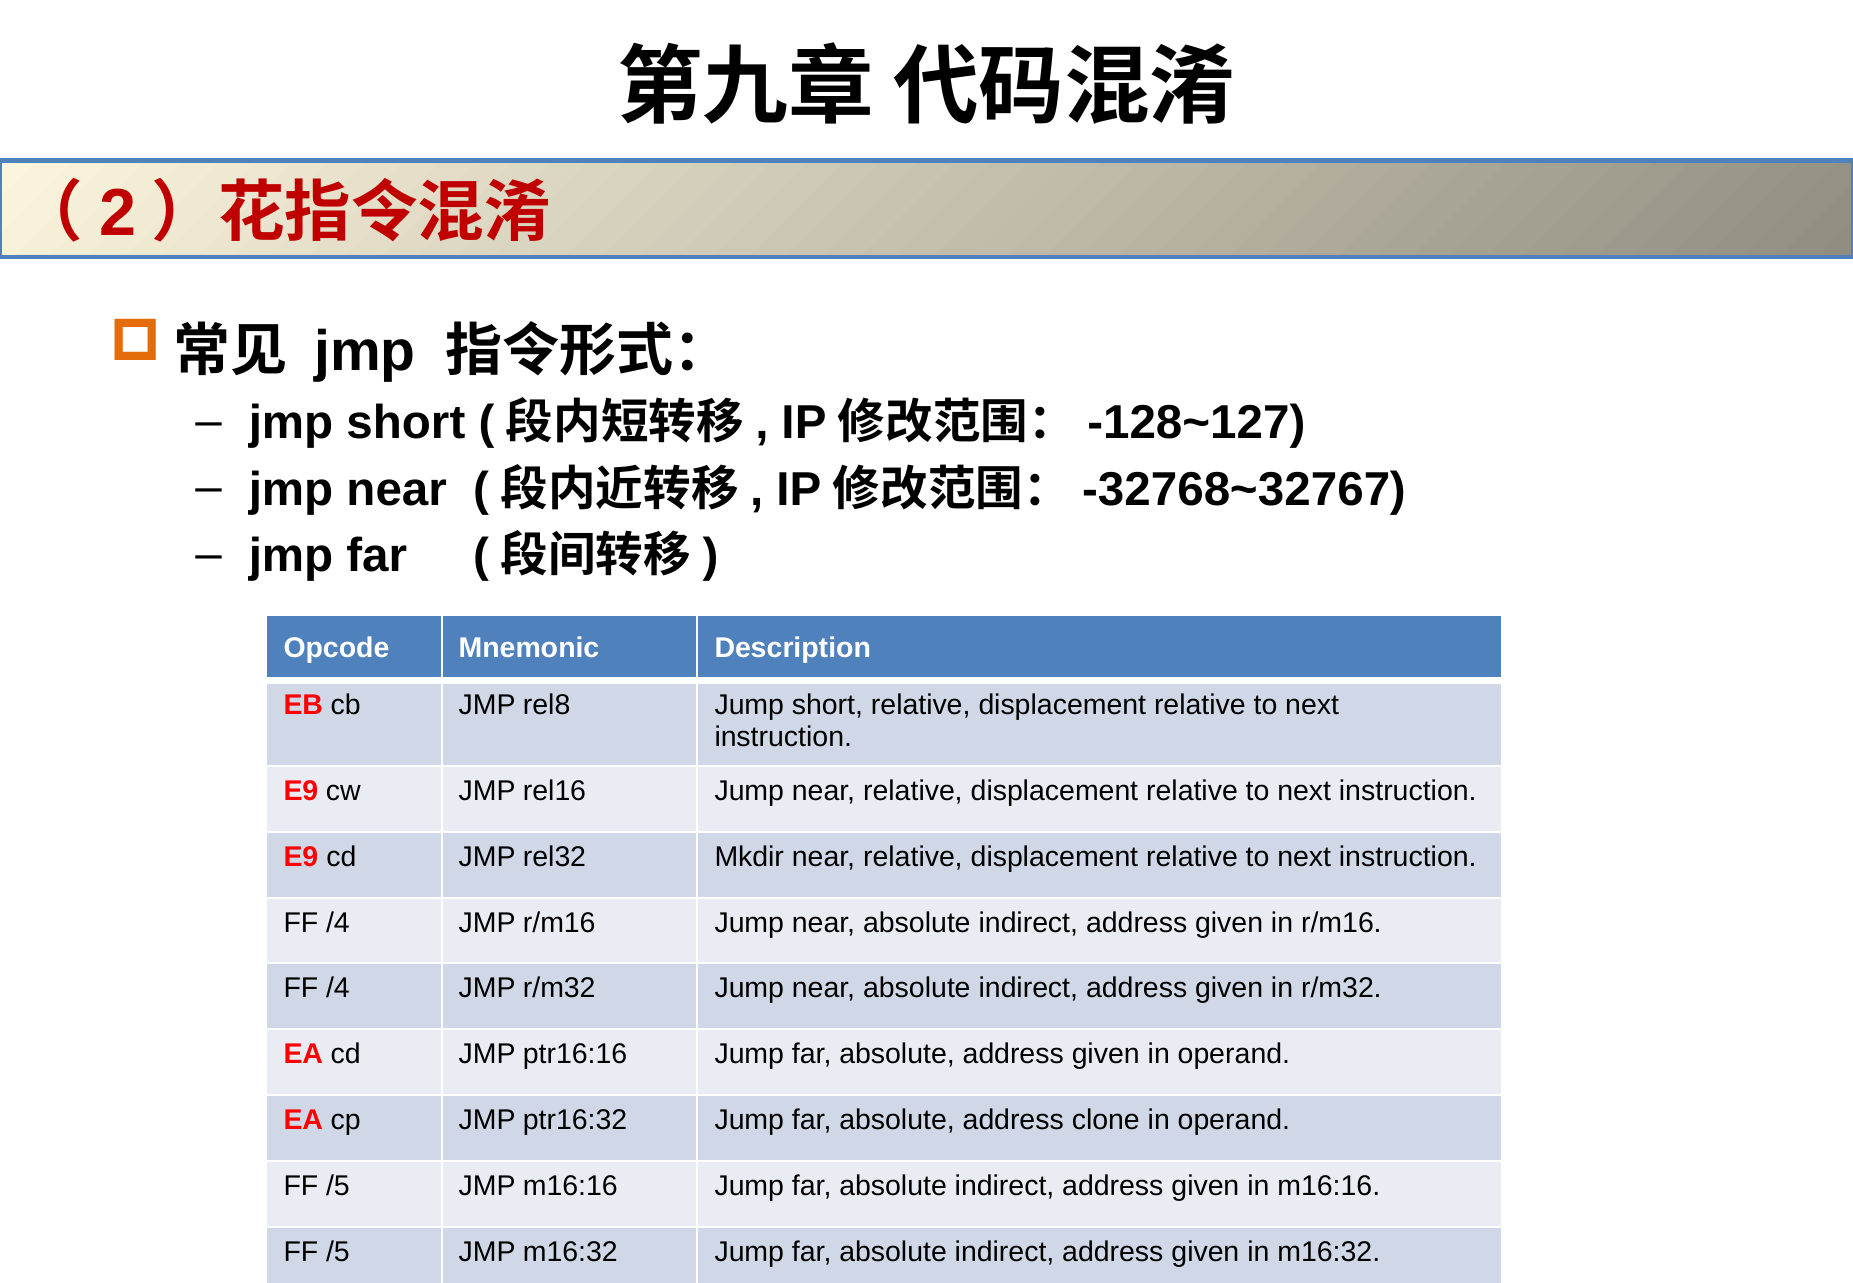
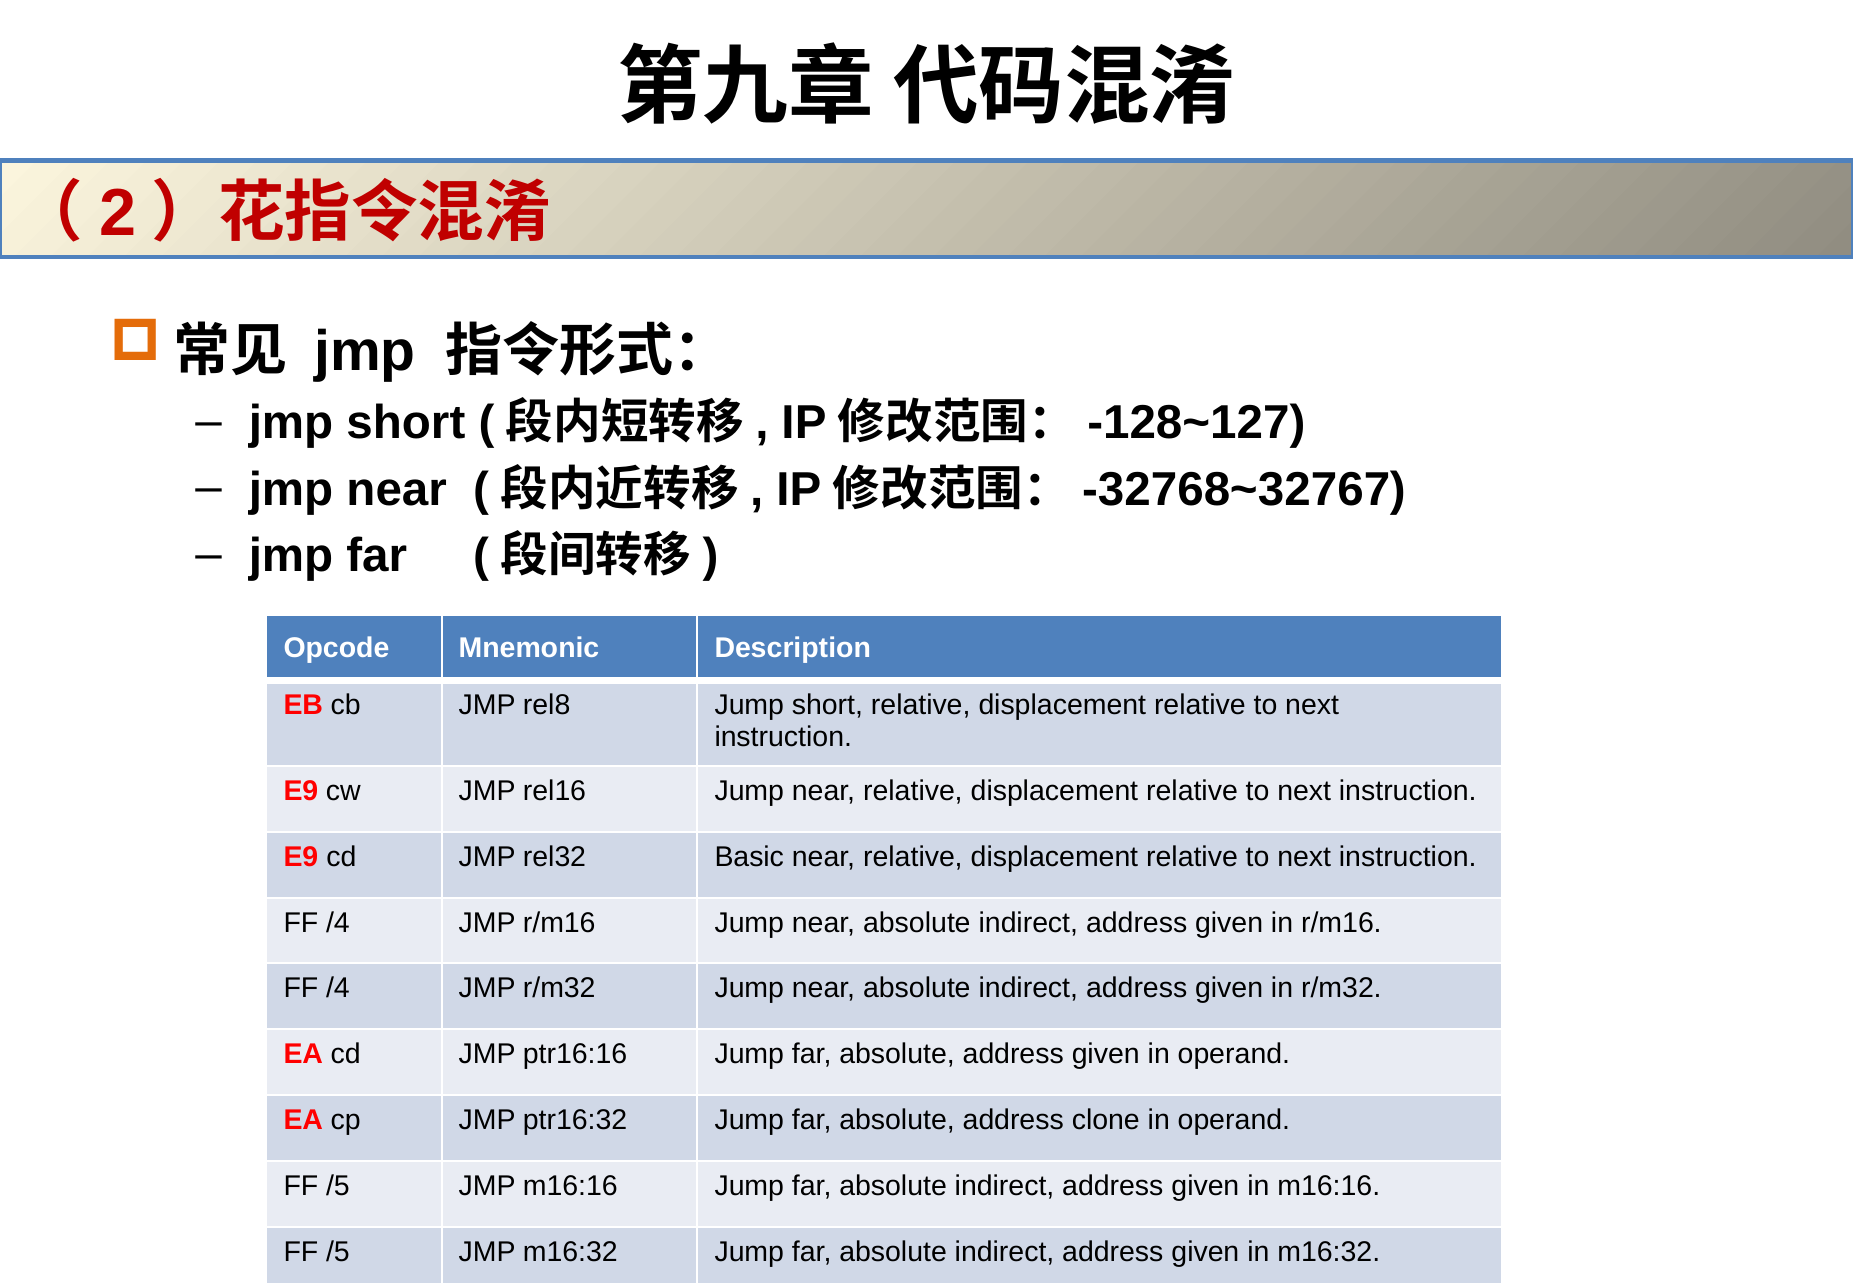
Mkdir: Mkdir -> Basic (749, 857)
